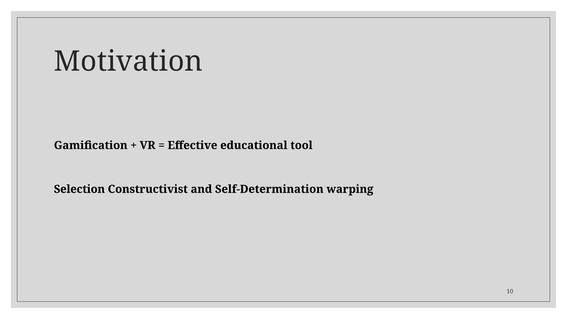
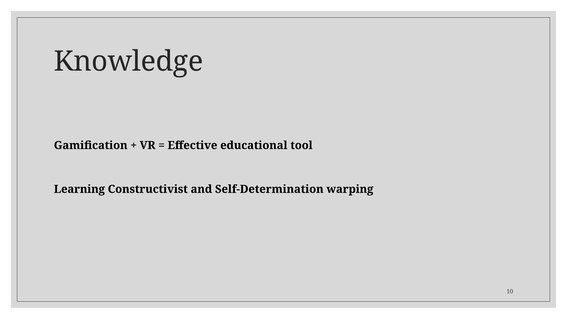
Motivation: Motivation -> Knowledge (129, 62)
Selection: Selection -> Learning (79, 189)
